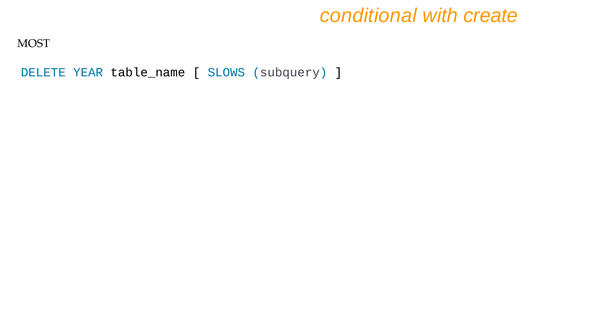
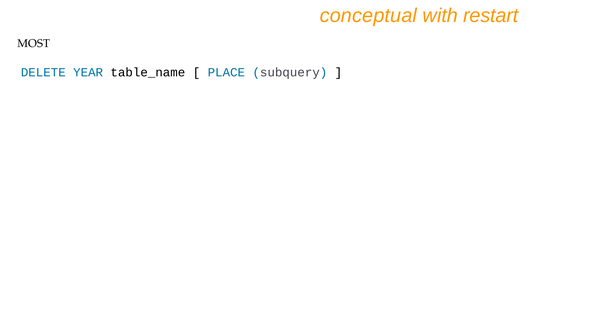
conditional: conditional -> conceptual (368, 16)
create: create -> restart (491, 16)
SLOWS: SLOWS -> PLACE (226, 72)
